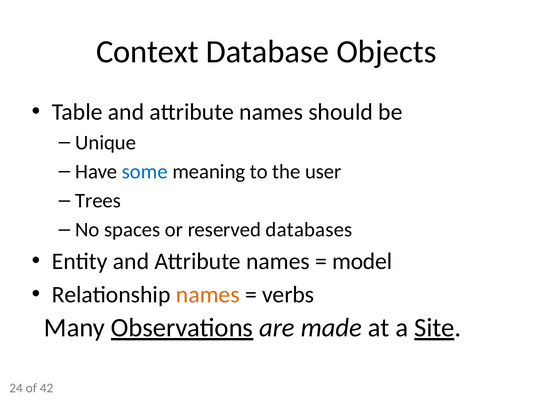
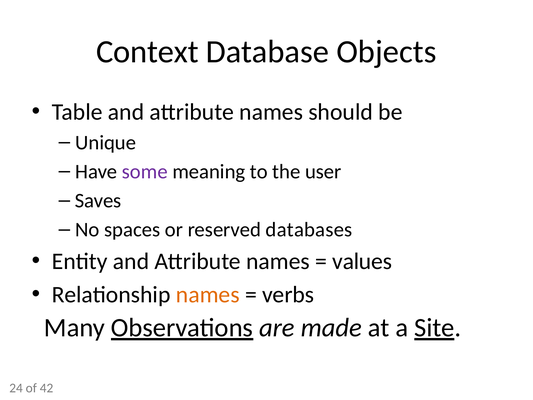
some colour: blue -> purple (145, 171)
Trees: Trees -> Saves (98, 201)
model: model -> values (362, 261)
